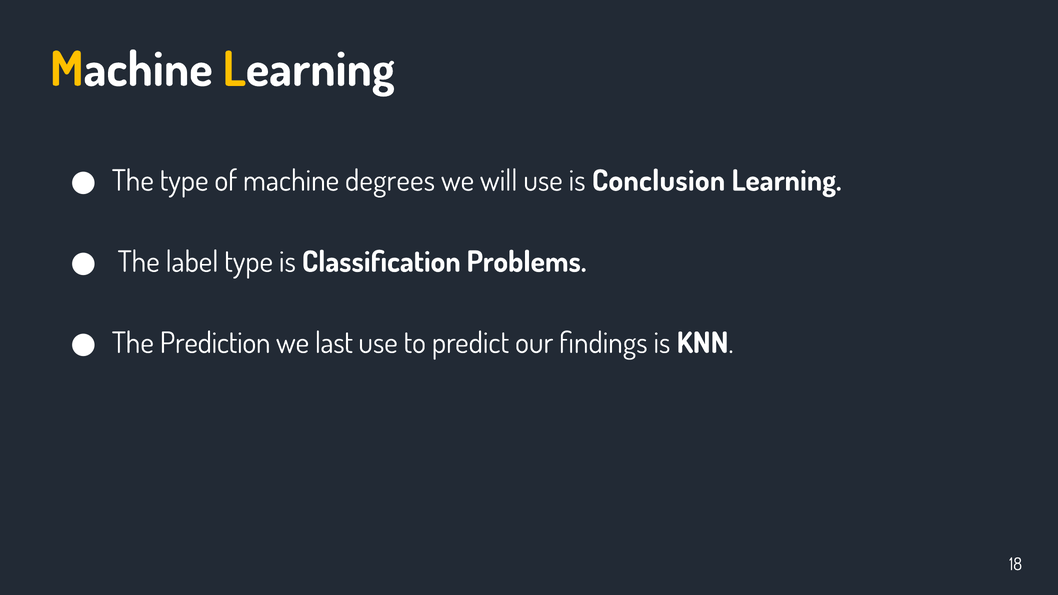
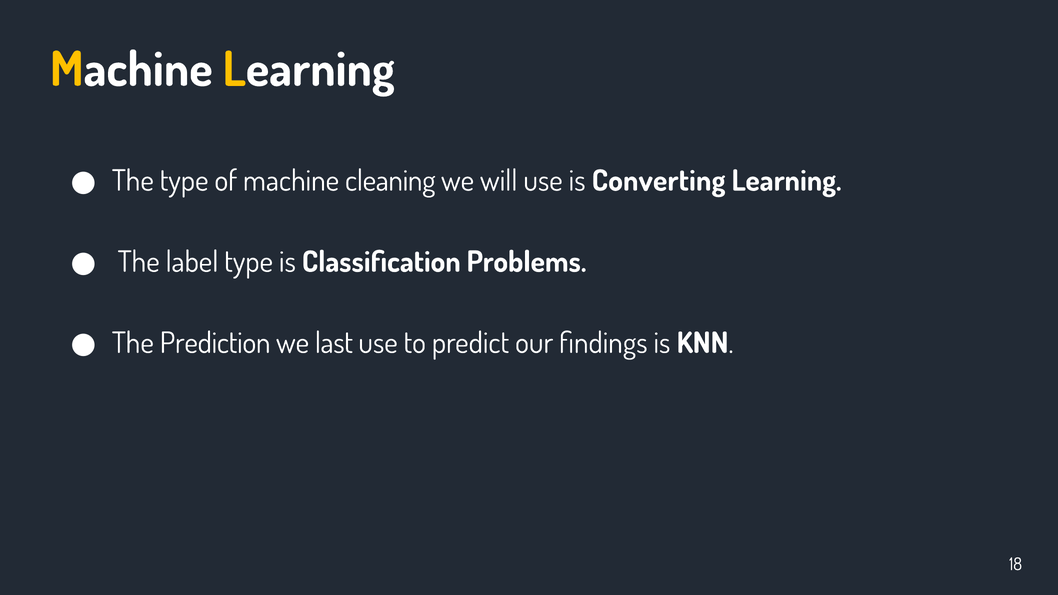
degrees: degrees -> cleaning (390, 181)
Conclusion: Conclusion -> Converting (659, 181)
